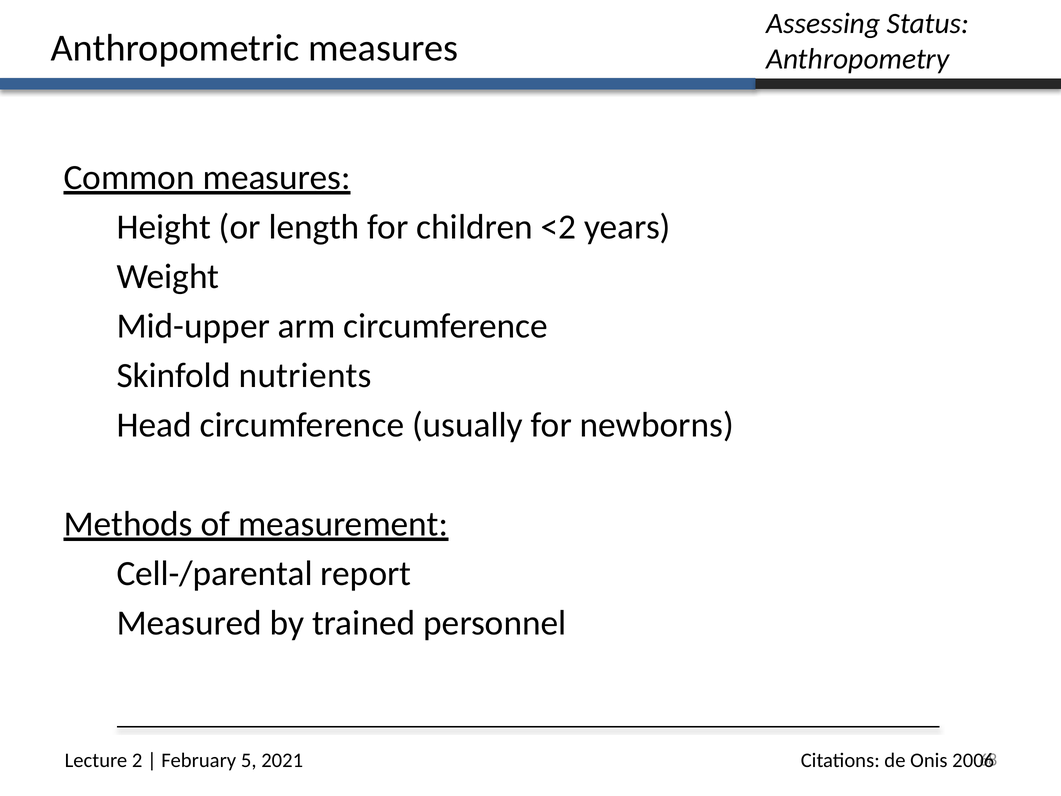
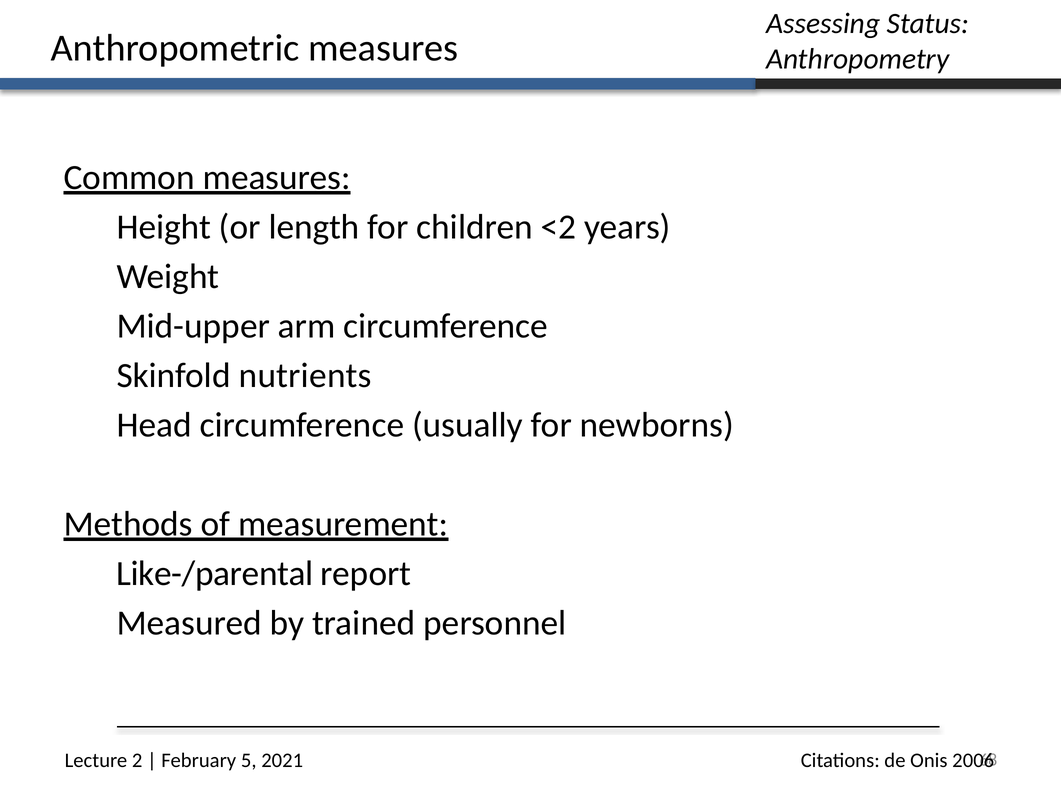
Cell-/parental: Cell-/parental -> Like-/parental (215, 573)
